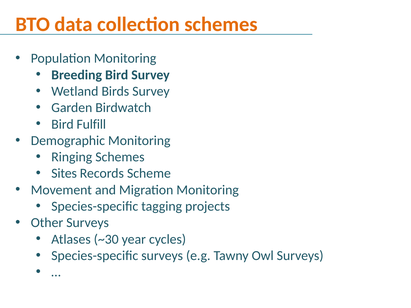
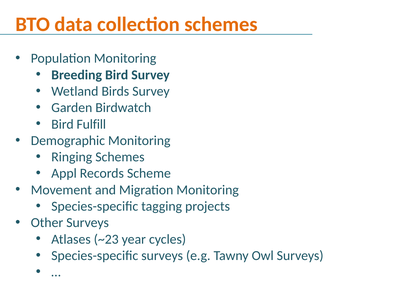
Sites: Sites -> Appl (64, 174)
~30: ~30 -> ~23 (106, 239)
